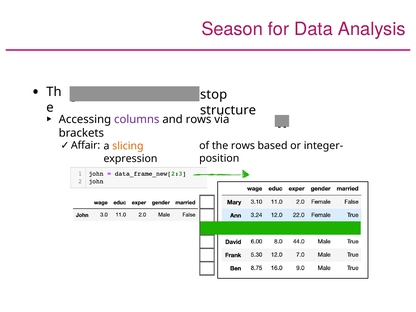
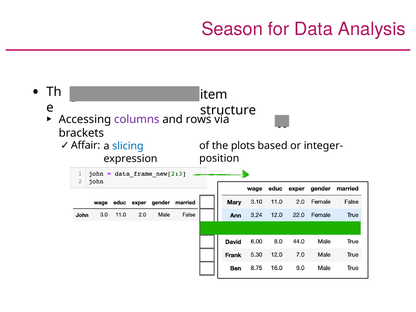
stop: stop -> item (214, 94)
slicing colour: orange -> blue (128, 146)
the rows: rows -> plots (243, 146)
